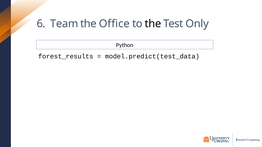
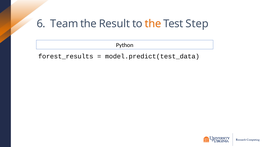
Office: Office -> Result (114, 24)
the colour: black -> orange (153, 24)
Only: Only -> Step (197, 24)
